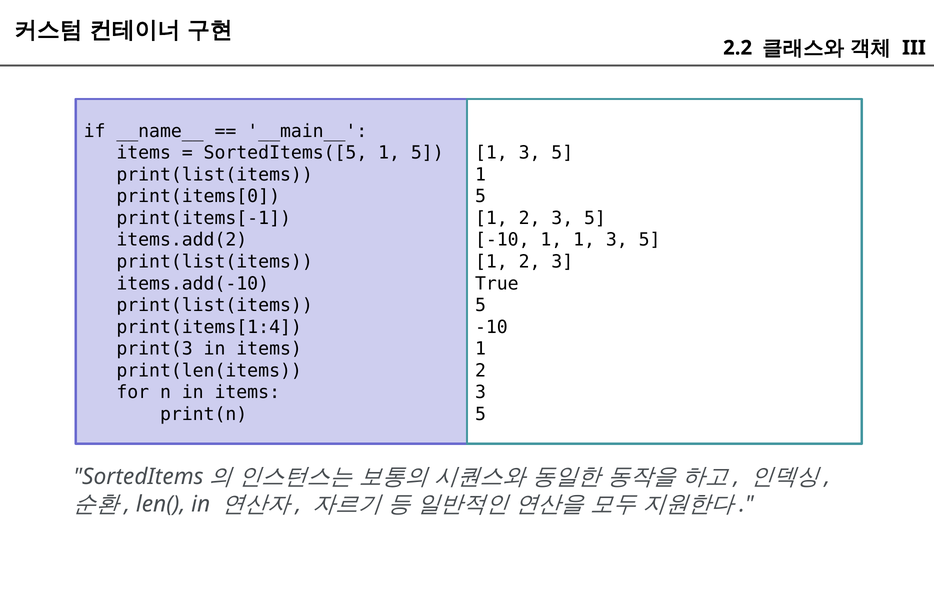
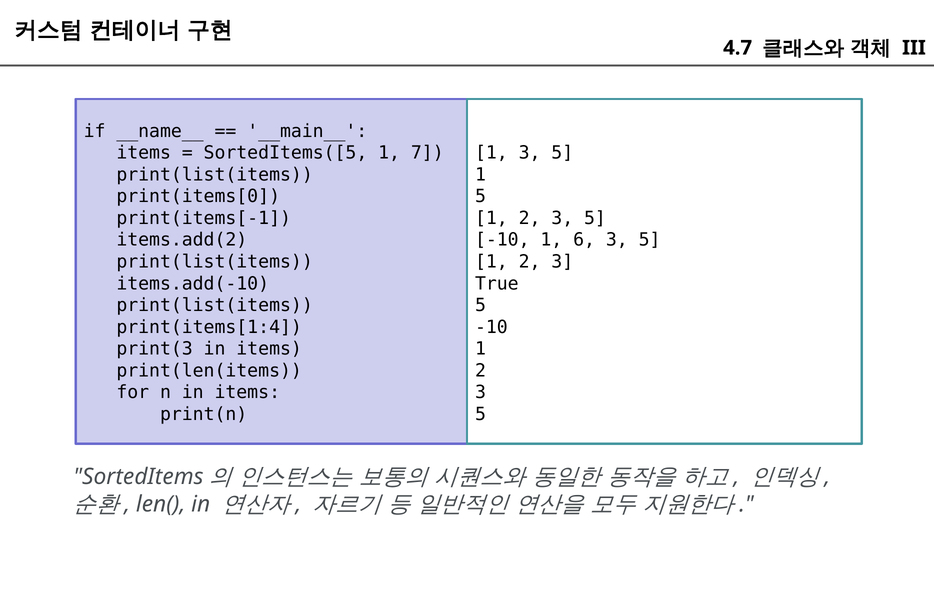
2.2: 2.2 -> 4.7 (738, 48)
SortedItems([5 1 5: 5 -> 7 (427, 153)
1 1: 1 -> 6 (584, 240)
